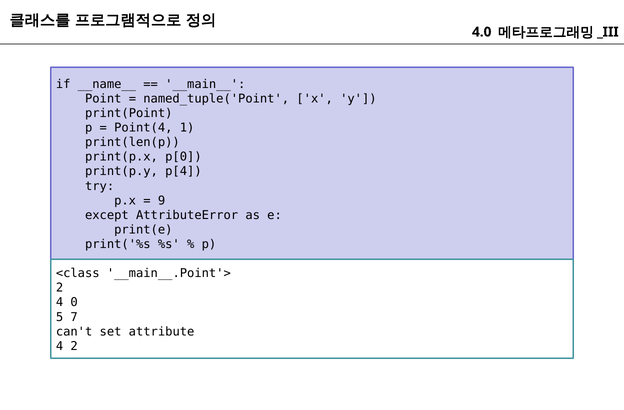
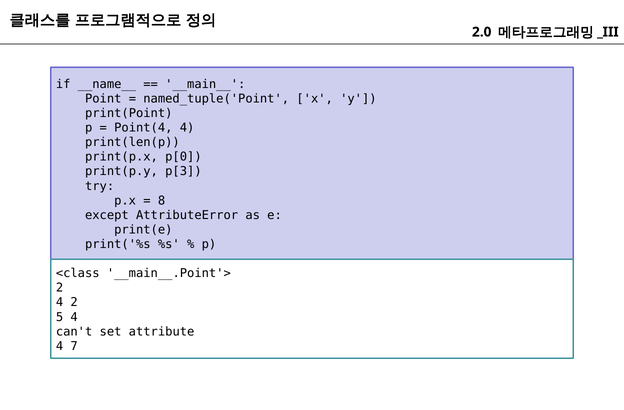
4.0: 4.0 -> 2.0 (482, 32)
Point(4 1: 1 -> 4 (187, 128)
p[4: p[4 -> p[3 (183, 171)
9: 9 -> 8 (162, 201)
4 0: 0 -> 2 (74, 302)
5 7: 7 -> 4 (74, 317)
4 2: 2 -> 7 (74, 346)
